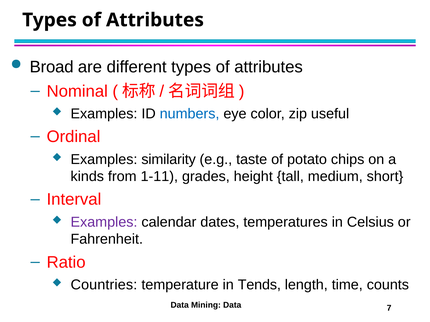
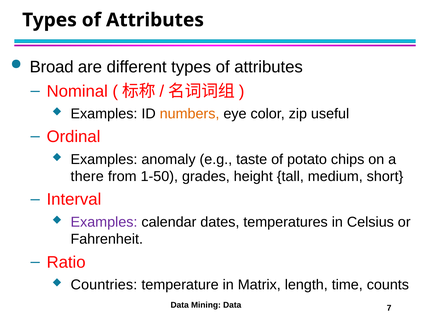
numbers colour: blue -> orange (190, 114)
similarity: similarity -> anomaly (169, 160)
kinds: kinds -> there (87, 177)
1-11: 1-11 -> 1-50 (159, 177)
Tends: Tends -> Matrix (259, 285)
